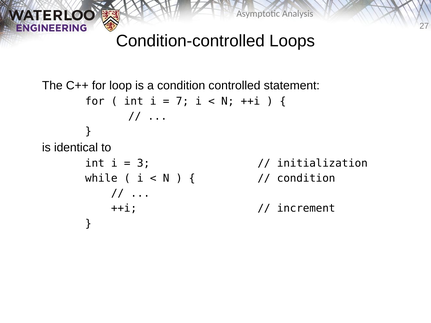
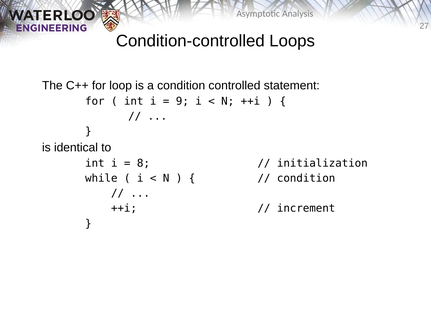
7: 7 -> 9 (182, 101)
3: 3 -> 8 (143, 163)
